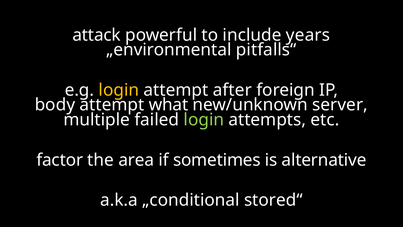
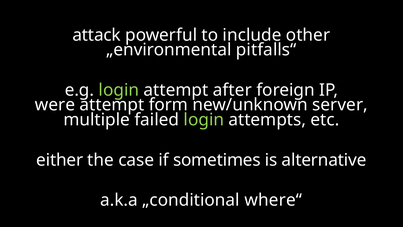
years: years -> other (308, 35)
login colour: yellow -> light green (119, 90)
body: body -> were (55, 105)
what: what -> form (168, 105)
factor: factor -> either (60, 160)
area: area -> case (136, 160)
stored“: stored“ -> where“ (273, 200)
